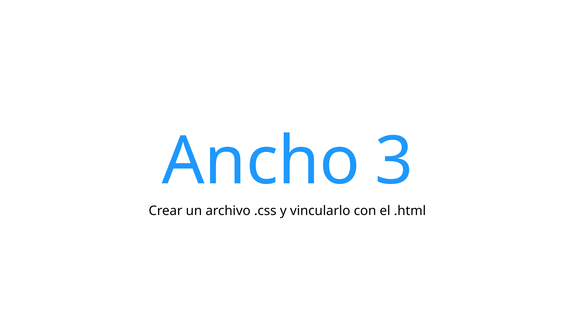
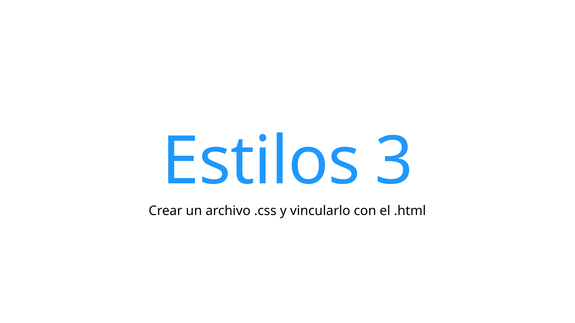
Ancho: Ancho -> Estilos (261, 162)
